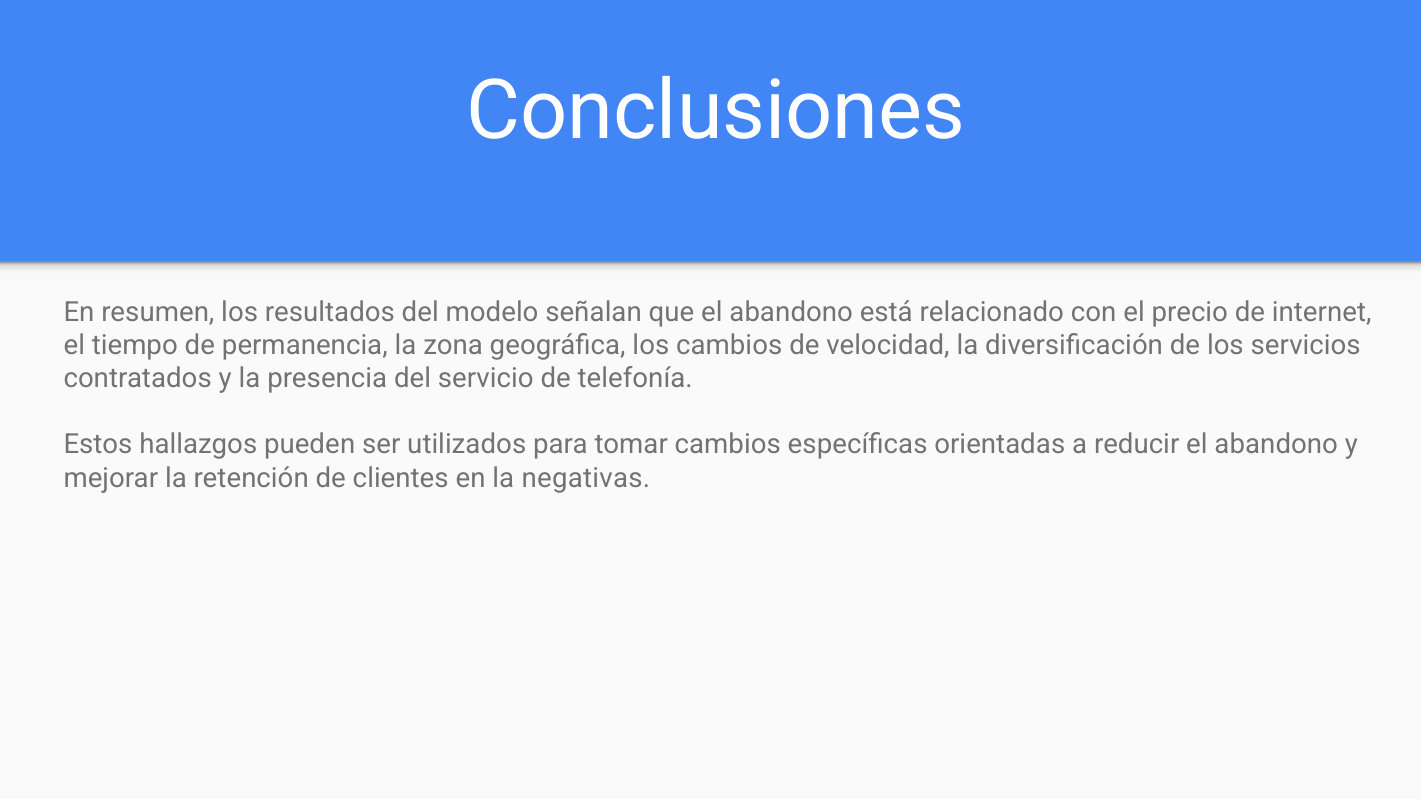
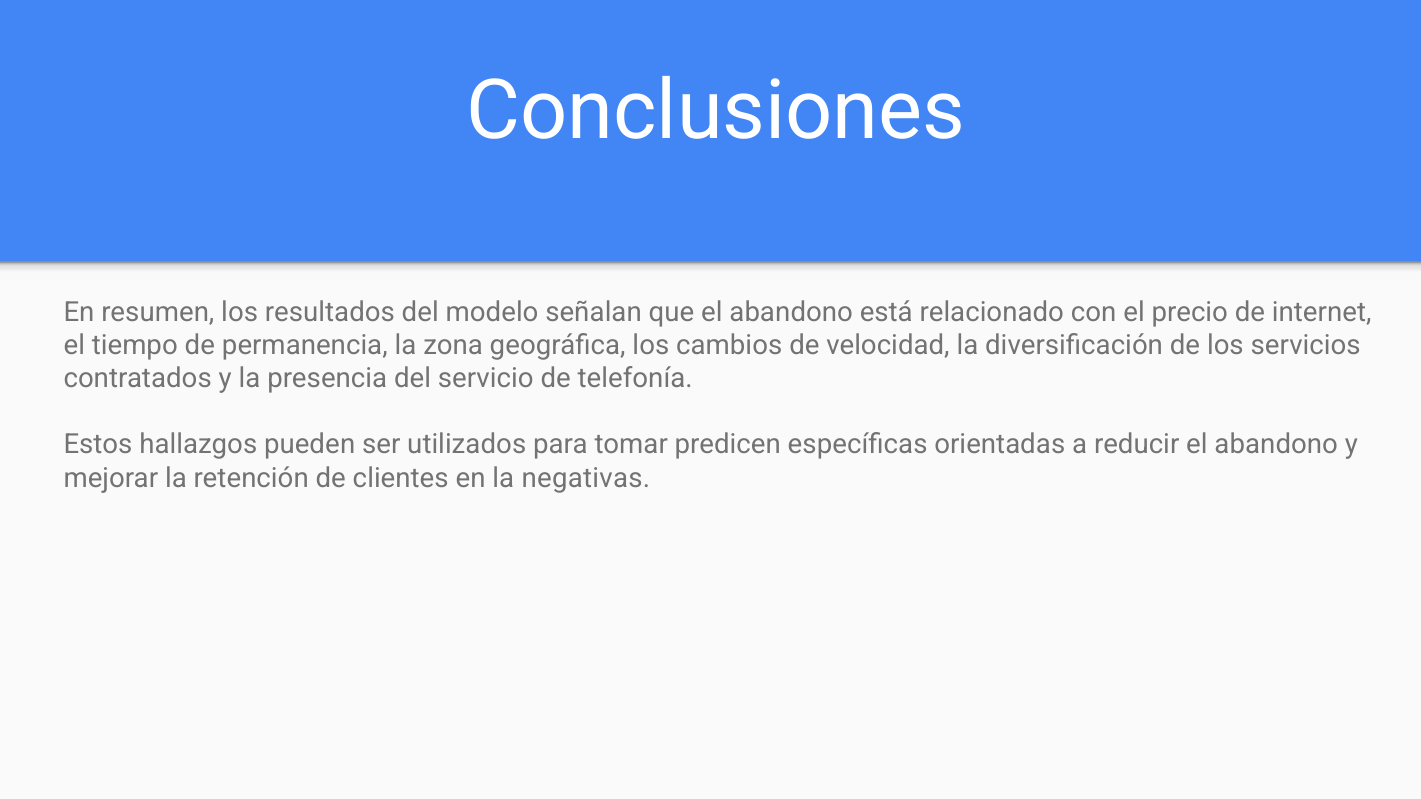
tomar cambios: cambios -> predicen (728, 445)
